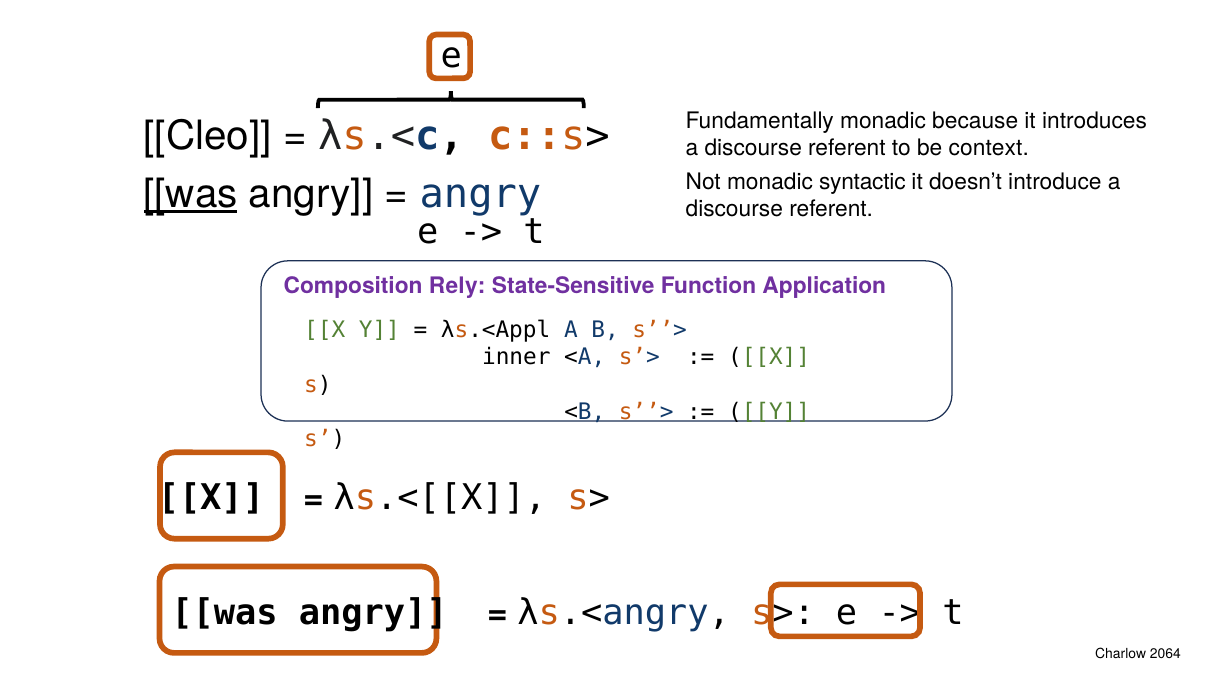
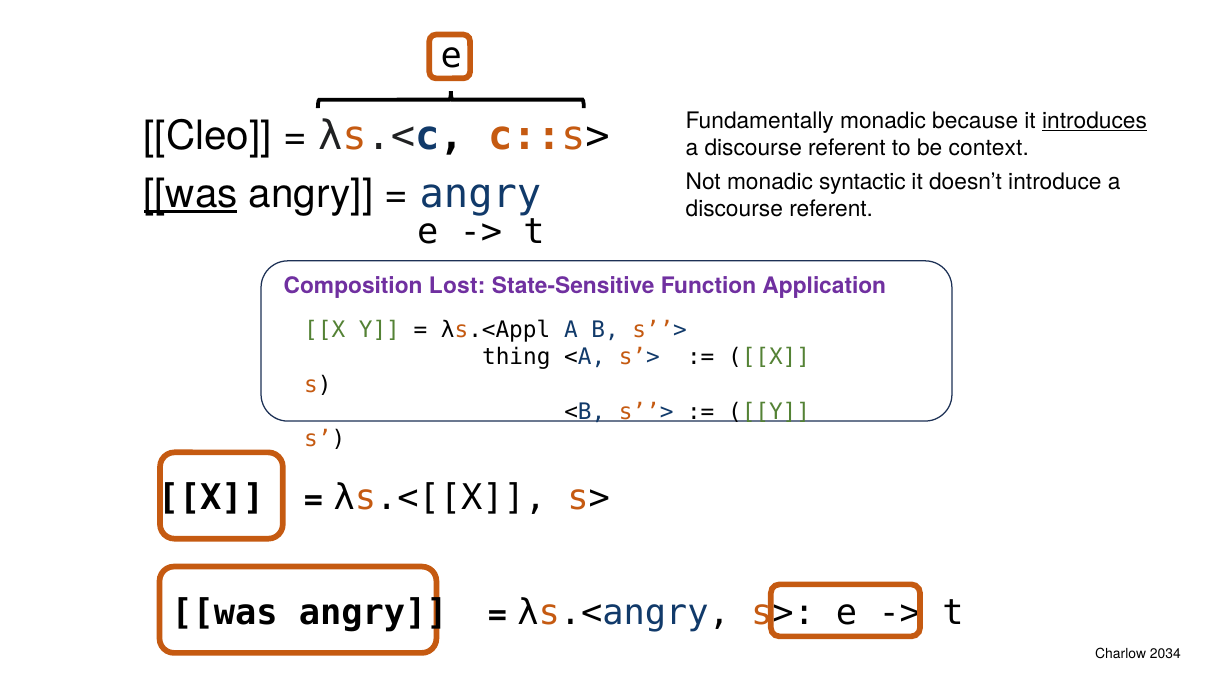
introduces underline: none -> present (1095, 121)
Rely: Rely -> Lost (457, 286)
inner: inner -> thing (516, 358)
2064: 2064 -> 2034 (1165, 654)
